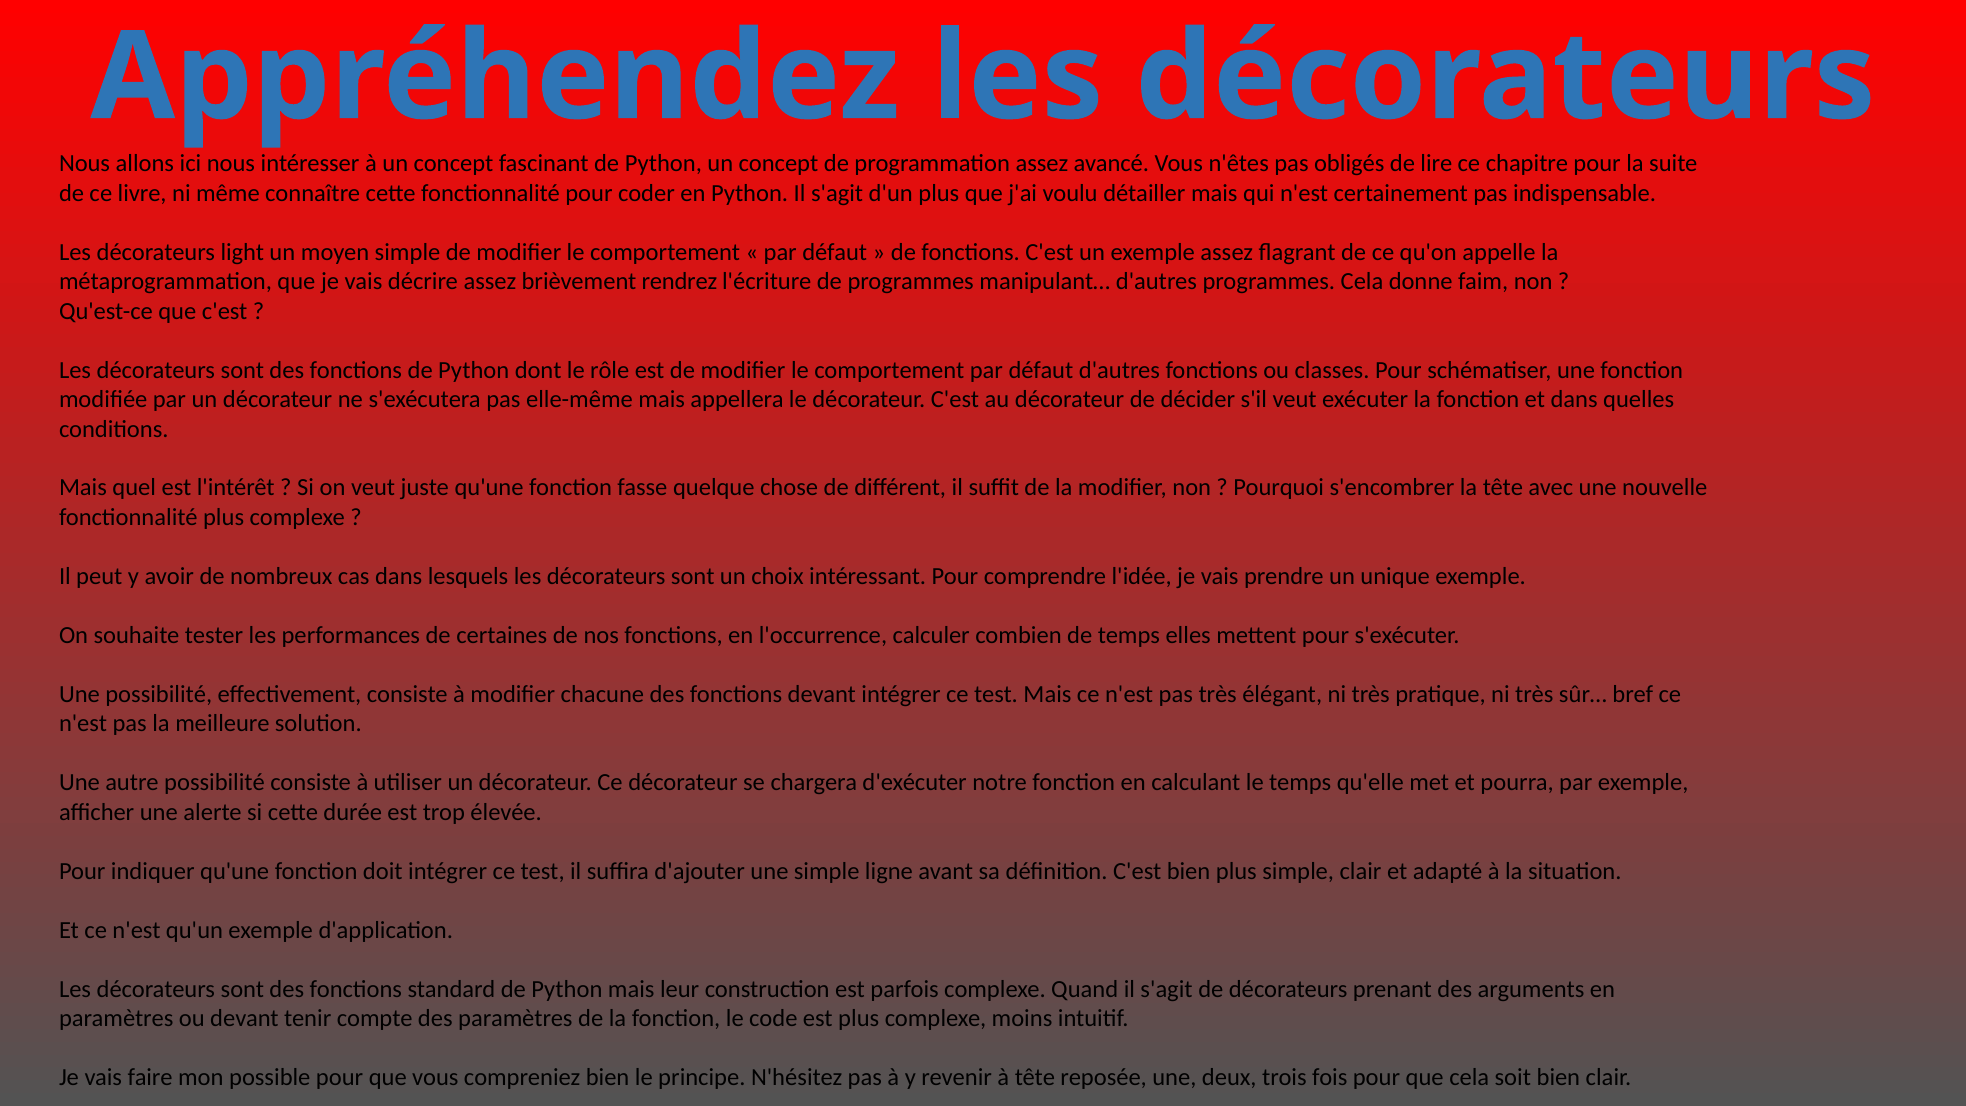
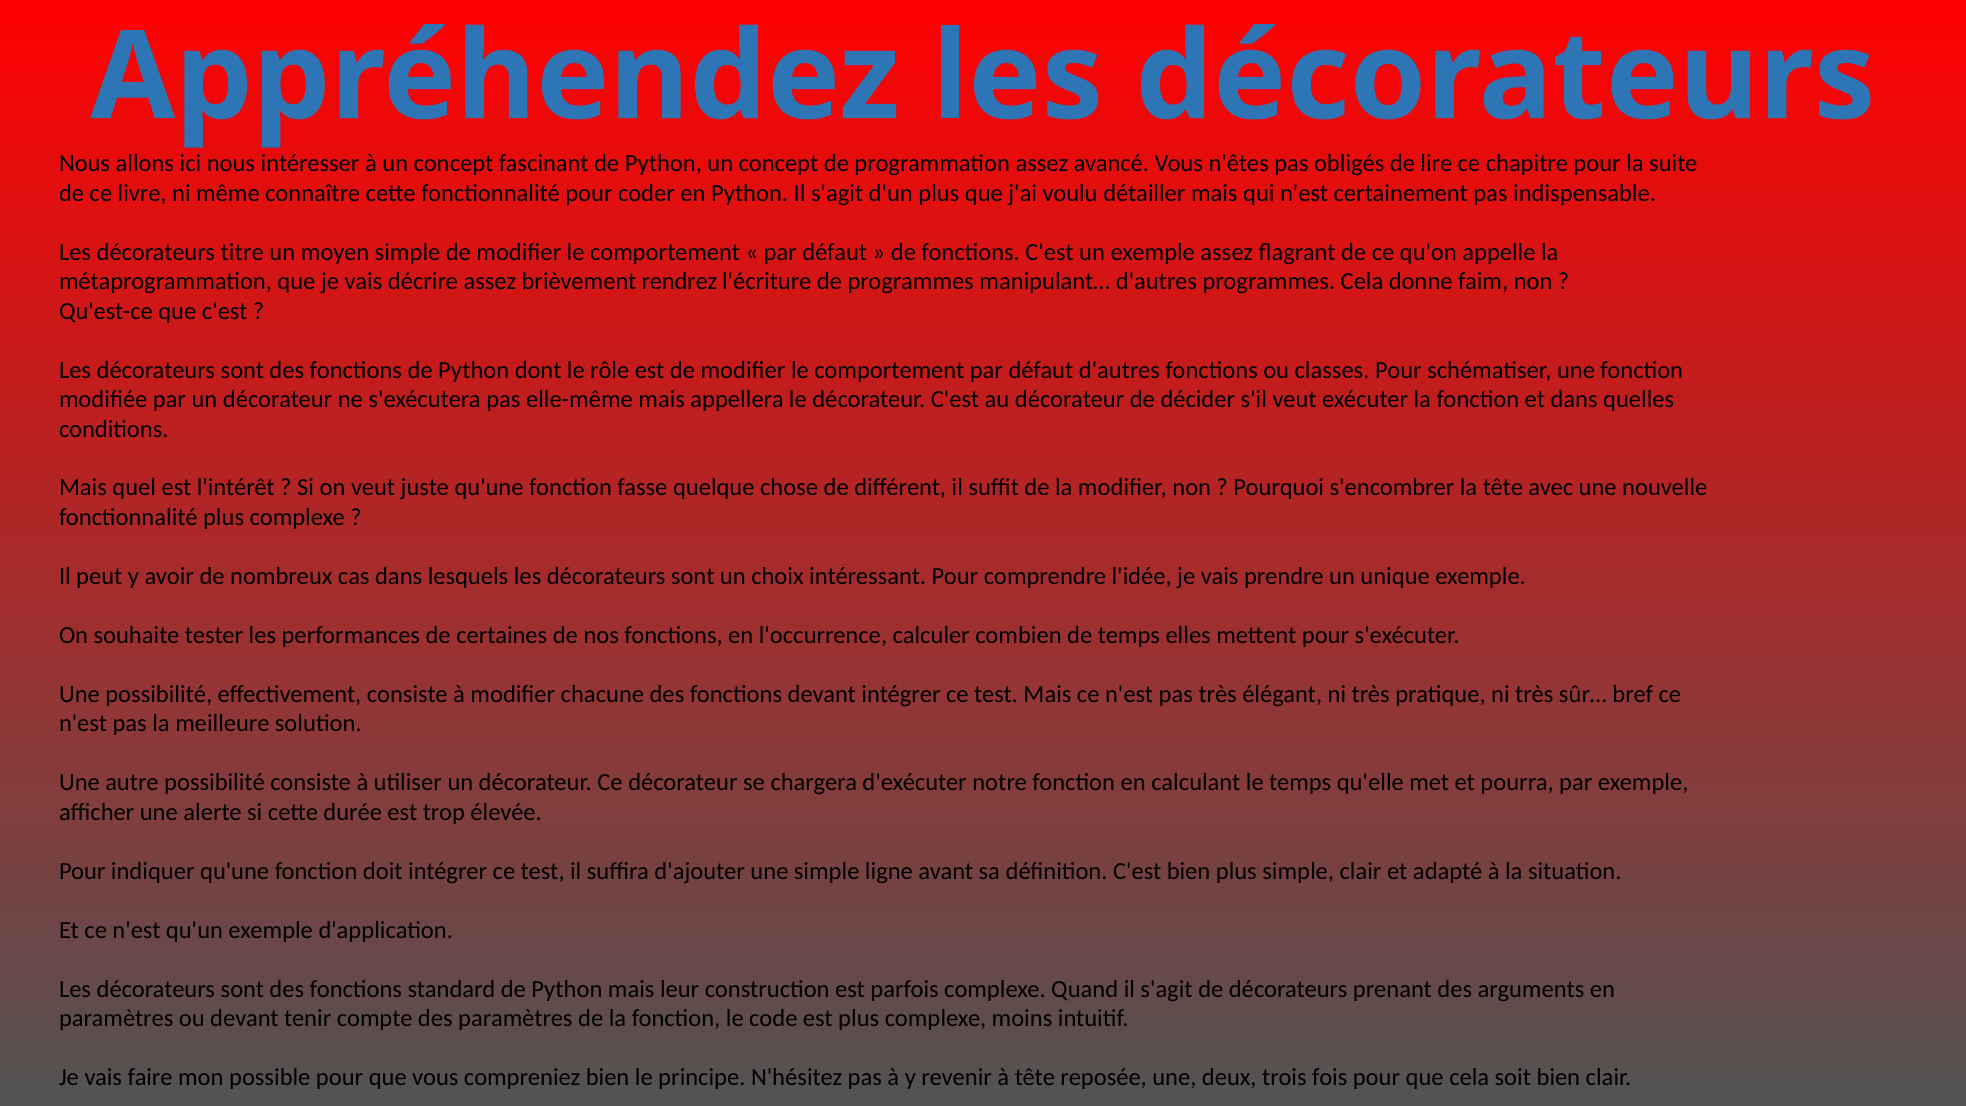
light: light -> titre (242, 252)
